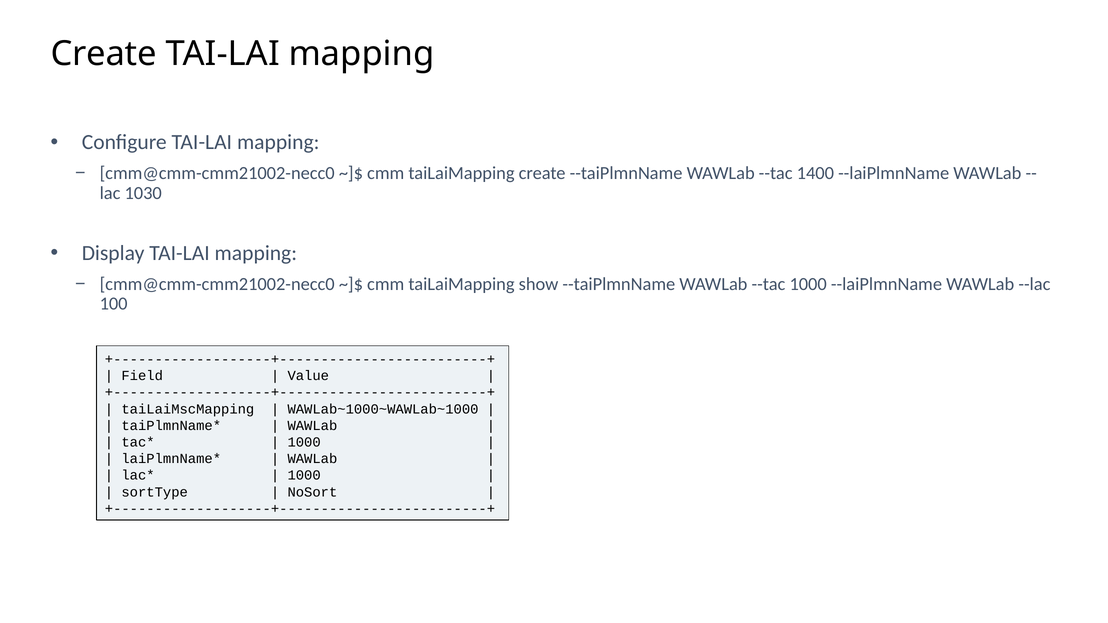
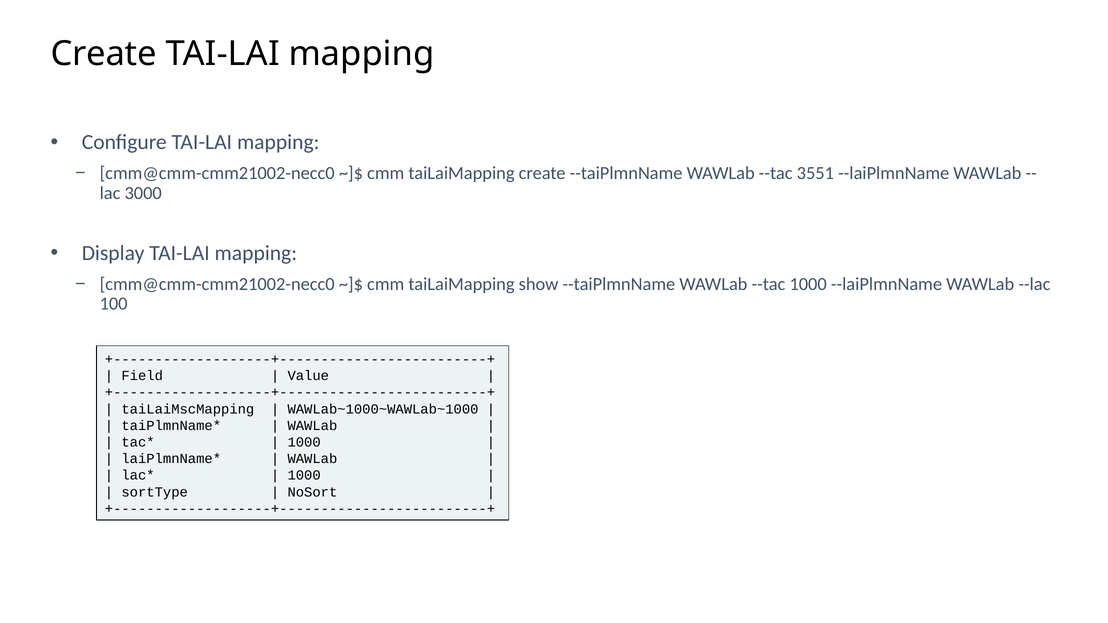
1400: 1400 -> 3551 (815, 173)
1030: 1030 -> 3000 (143, 193)
